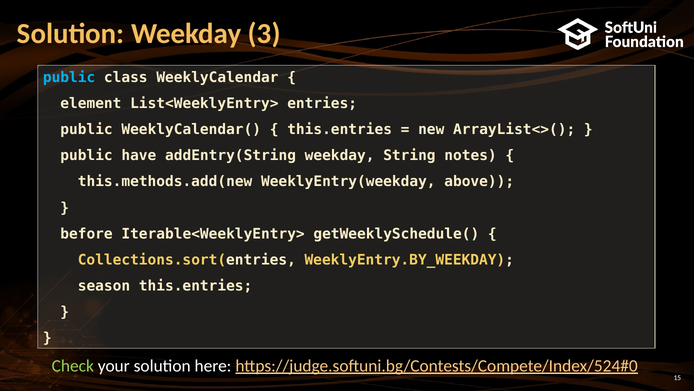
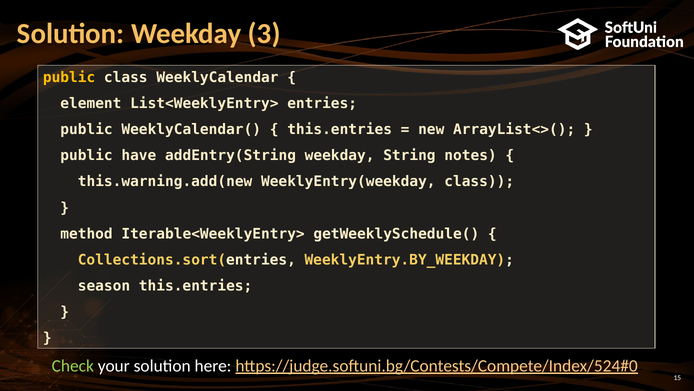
public colour: light blue -> yellow (69, 77)
this.methods.add(new: this.methods.add(new -> this.warning.add(new (165, 181)
WeeklyEntry(weekday above: above -> class (479, 181)
before: before -> method (87, 234)
